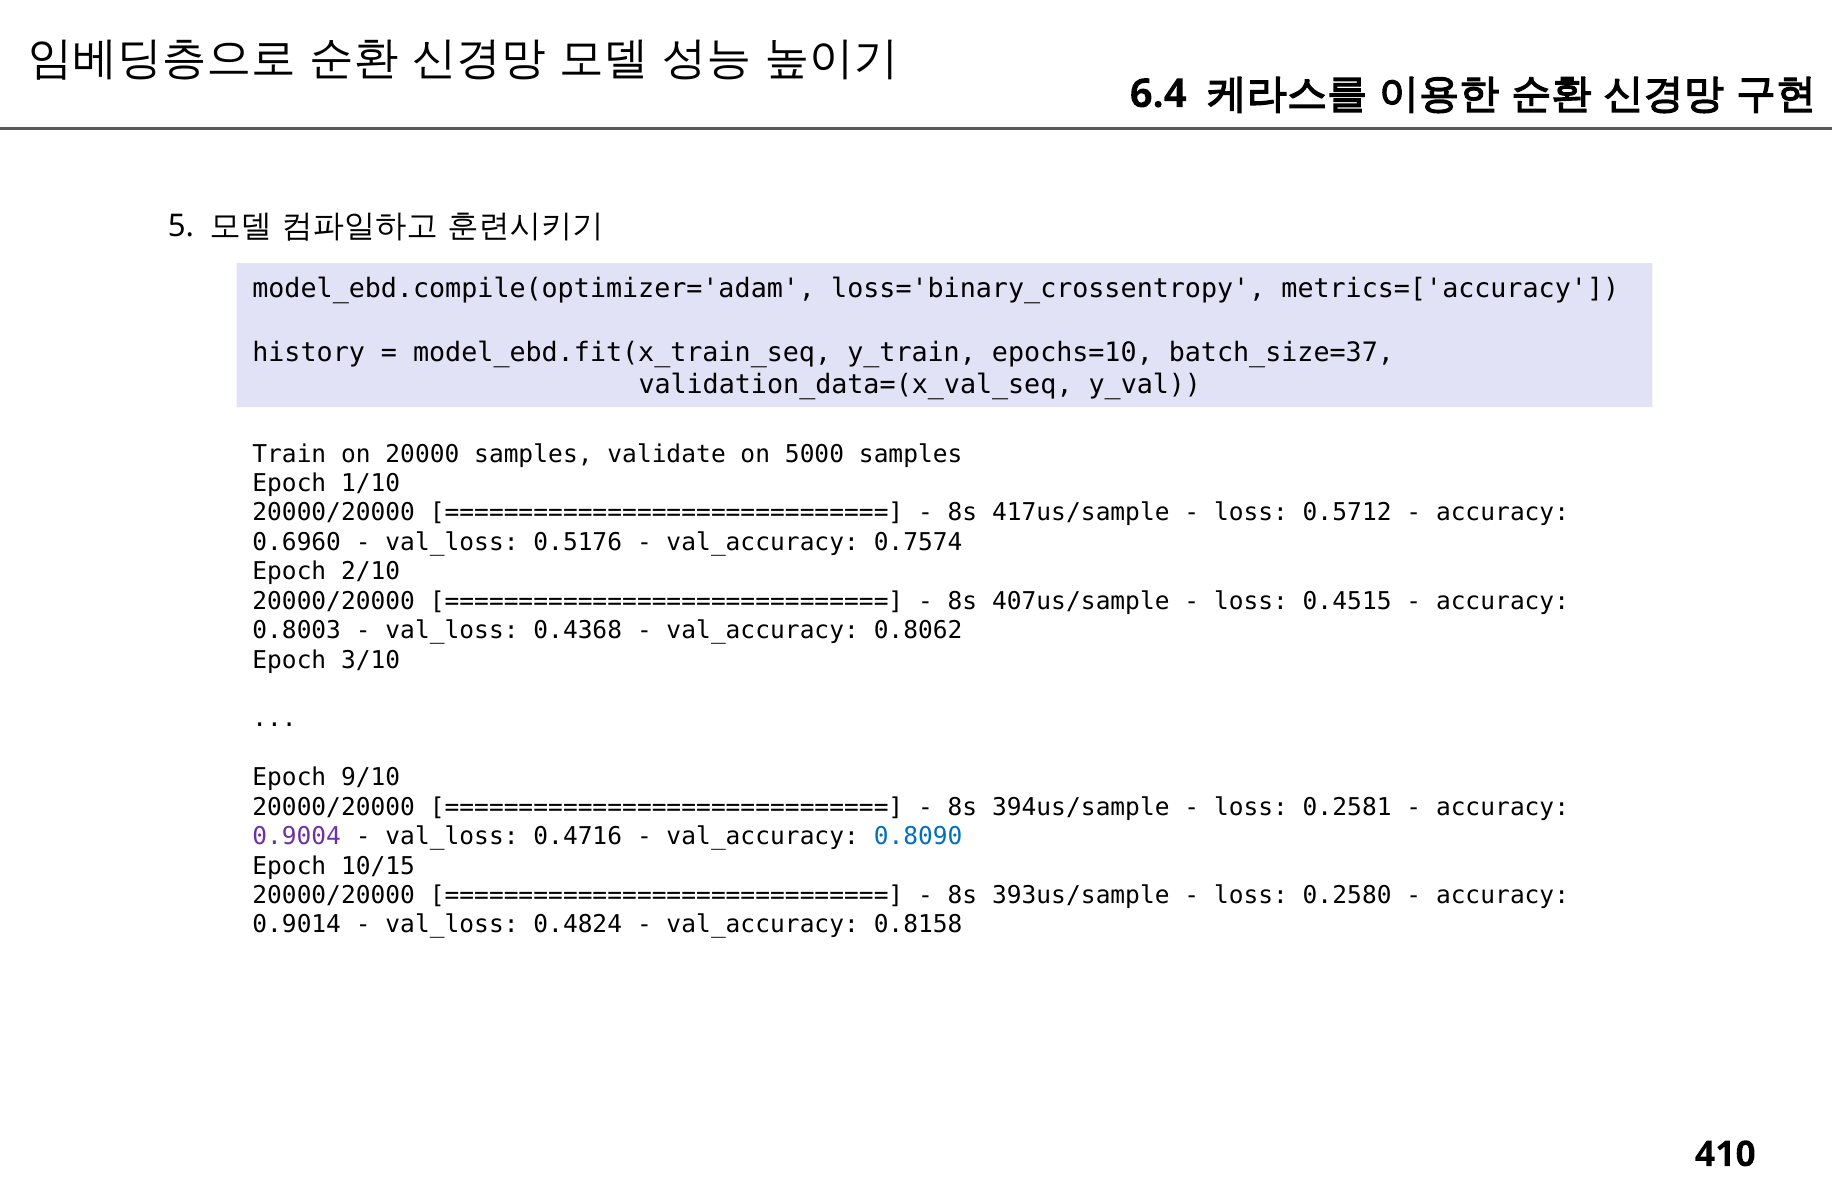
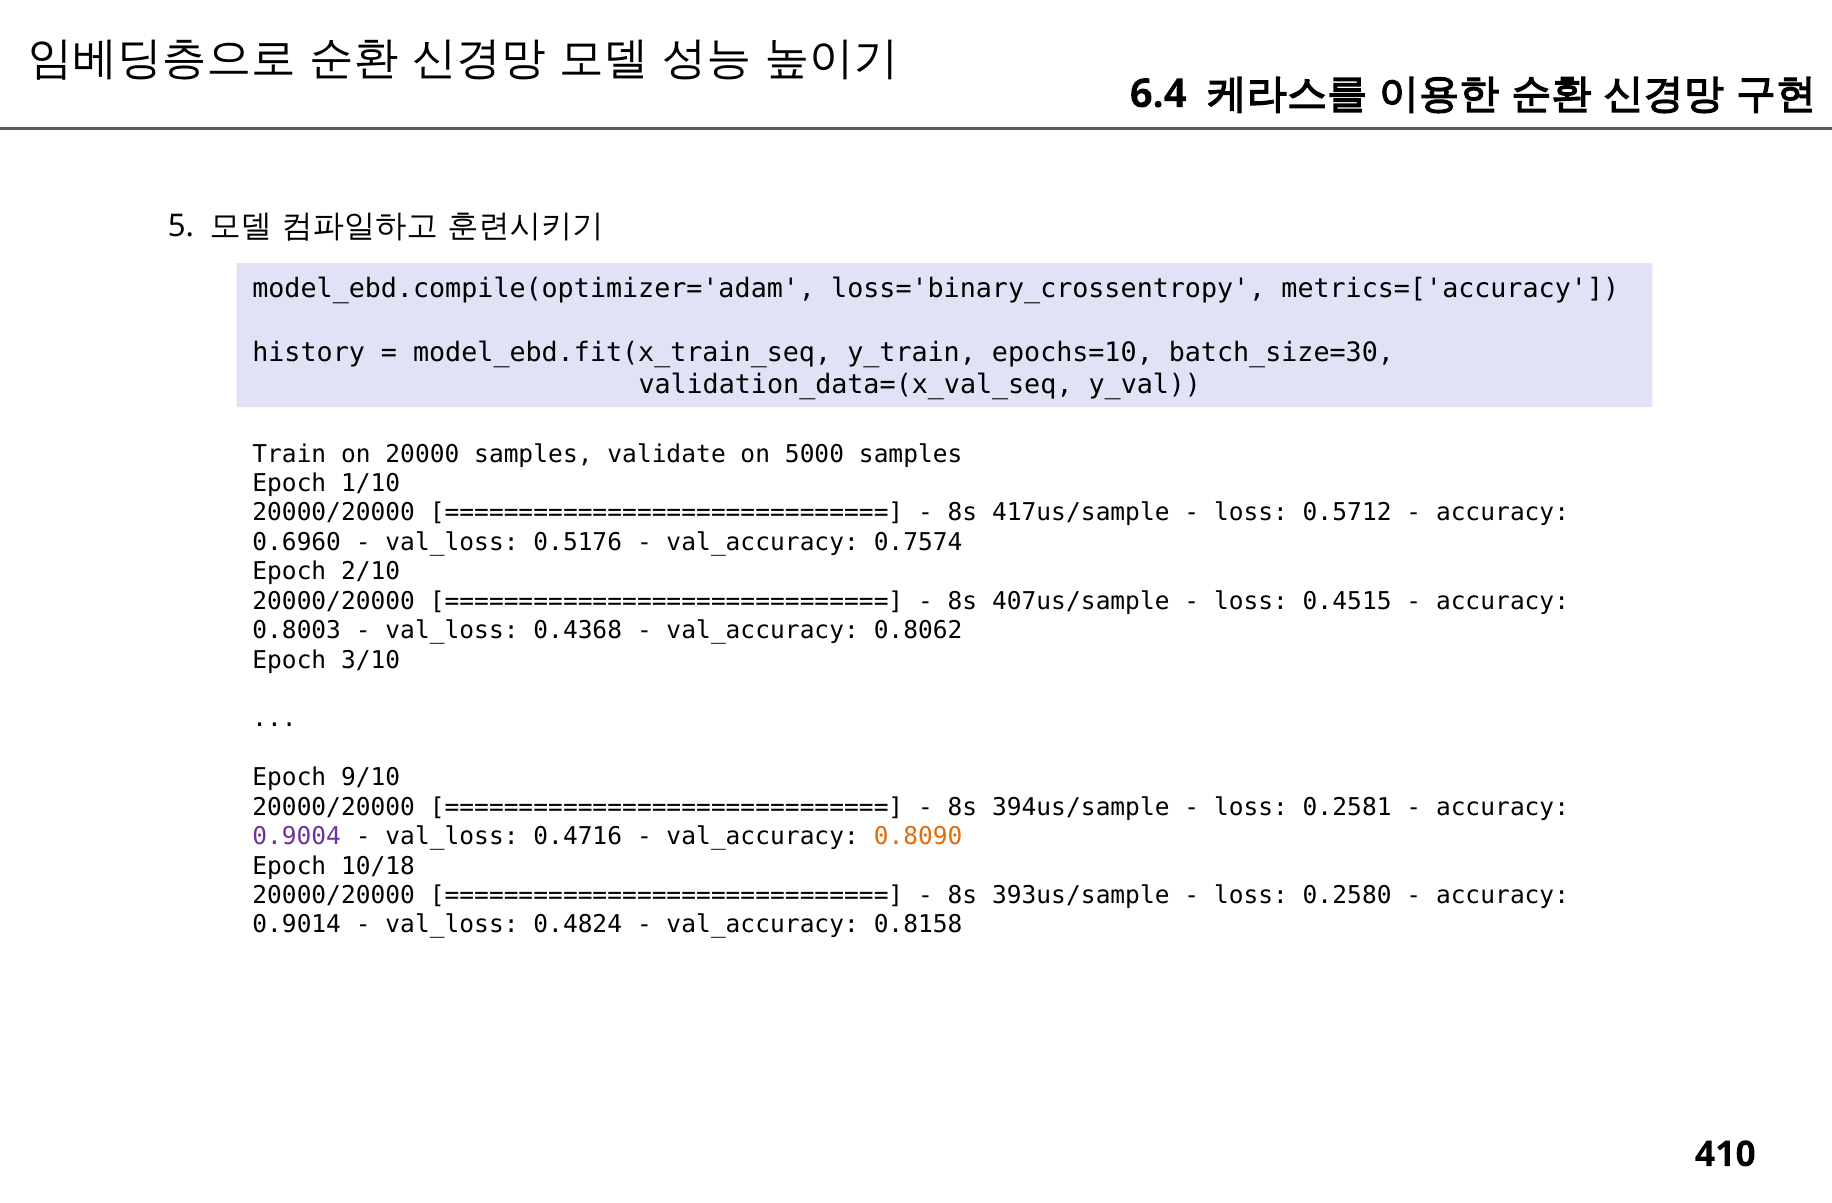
batch_size=37: batch_size=37 -> batch_size=30 (1281, 353)
0.8090 colour: blue -> orange (918, 837)
10/15: 10/15 -> 10/18 (378, 866)
